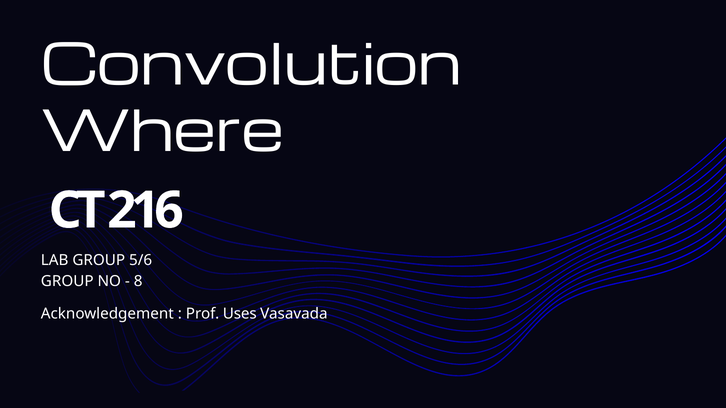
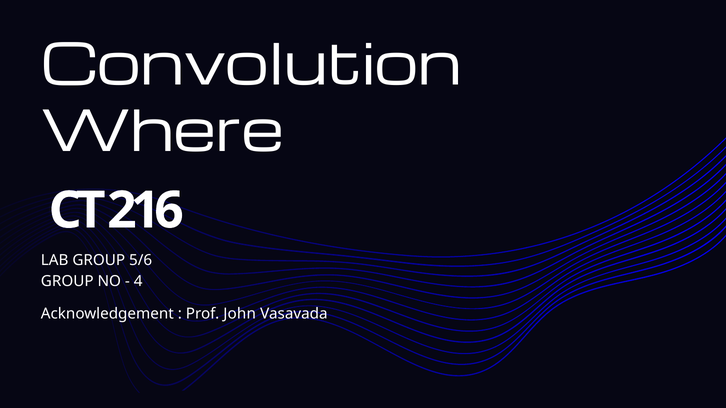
8: 8 -> 4 (138, 282)
Uses: Uses -> John (240, 314)
